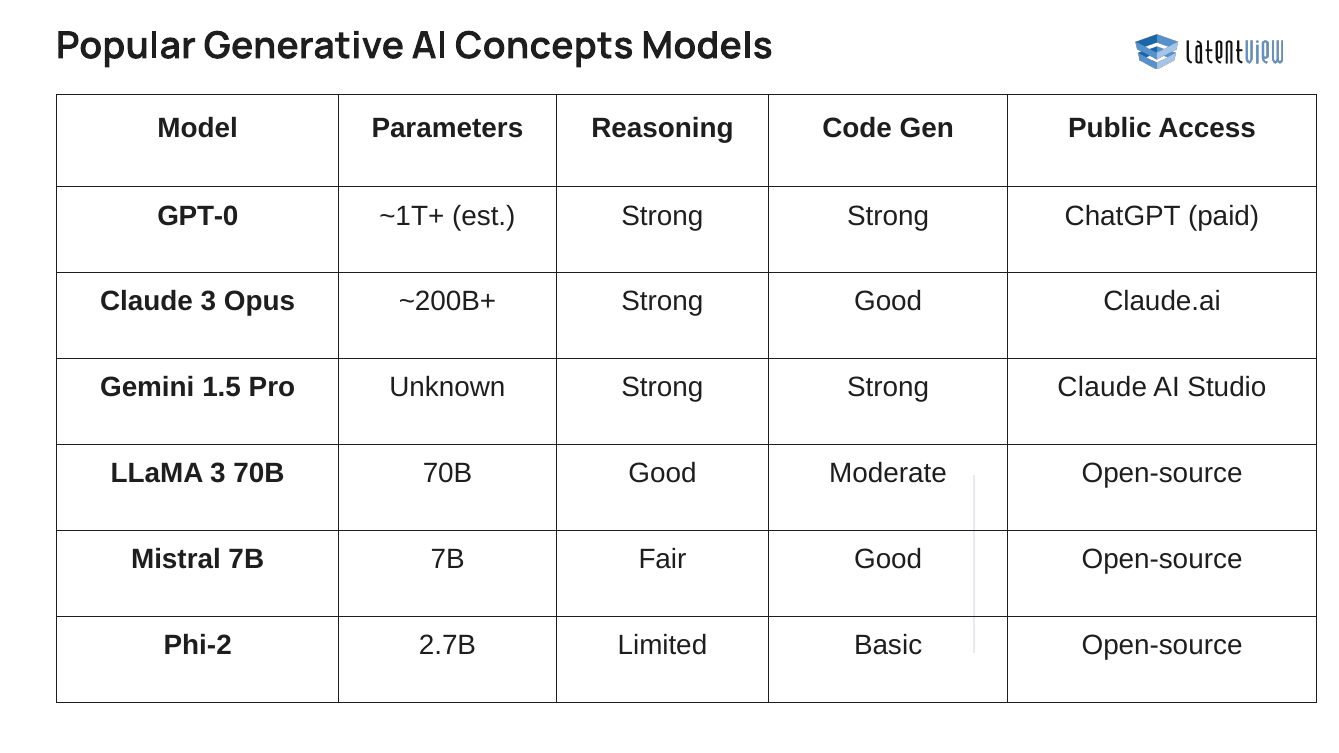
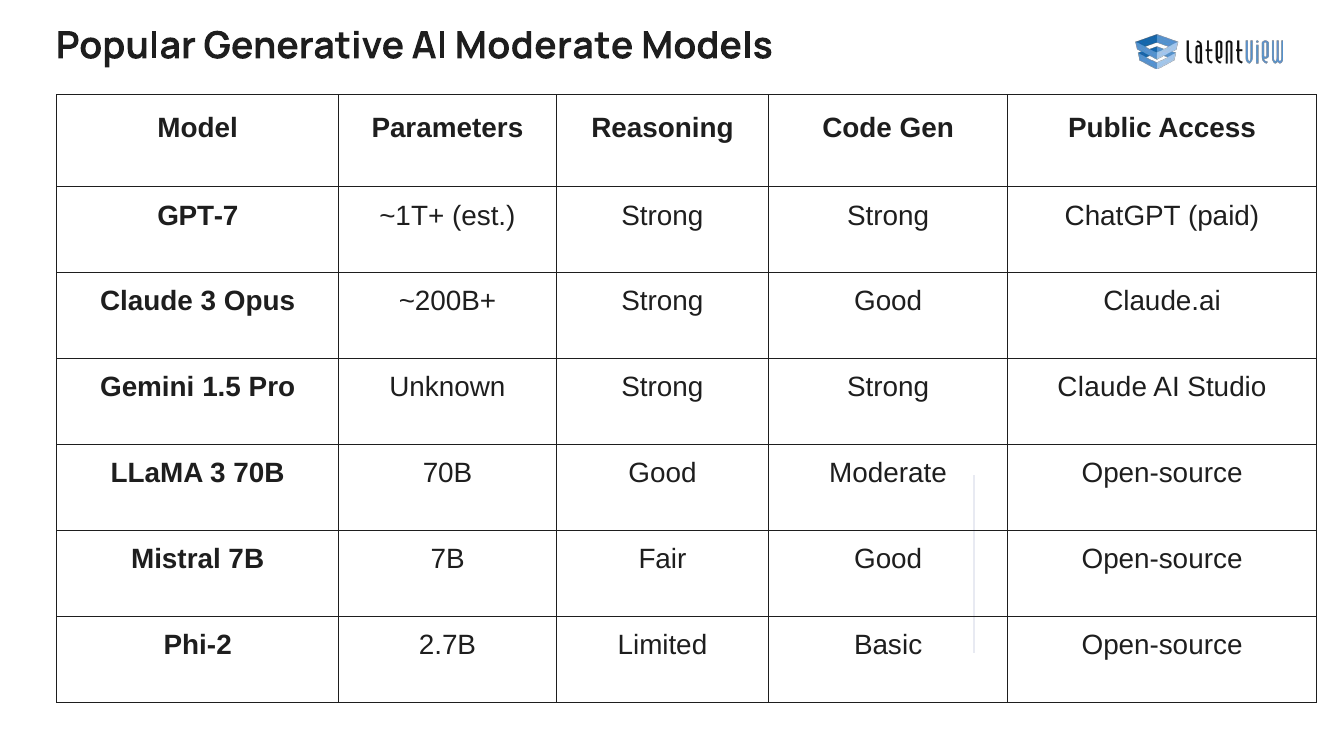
AI Concepts: Concepts -> Moderate (544, 46)
GPT-0: GPT-0 -> GPT-7 (198, 216)
